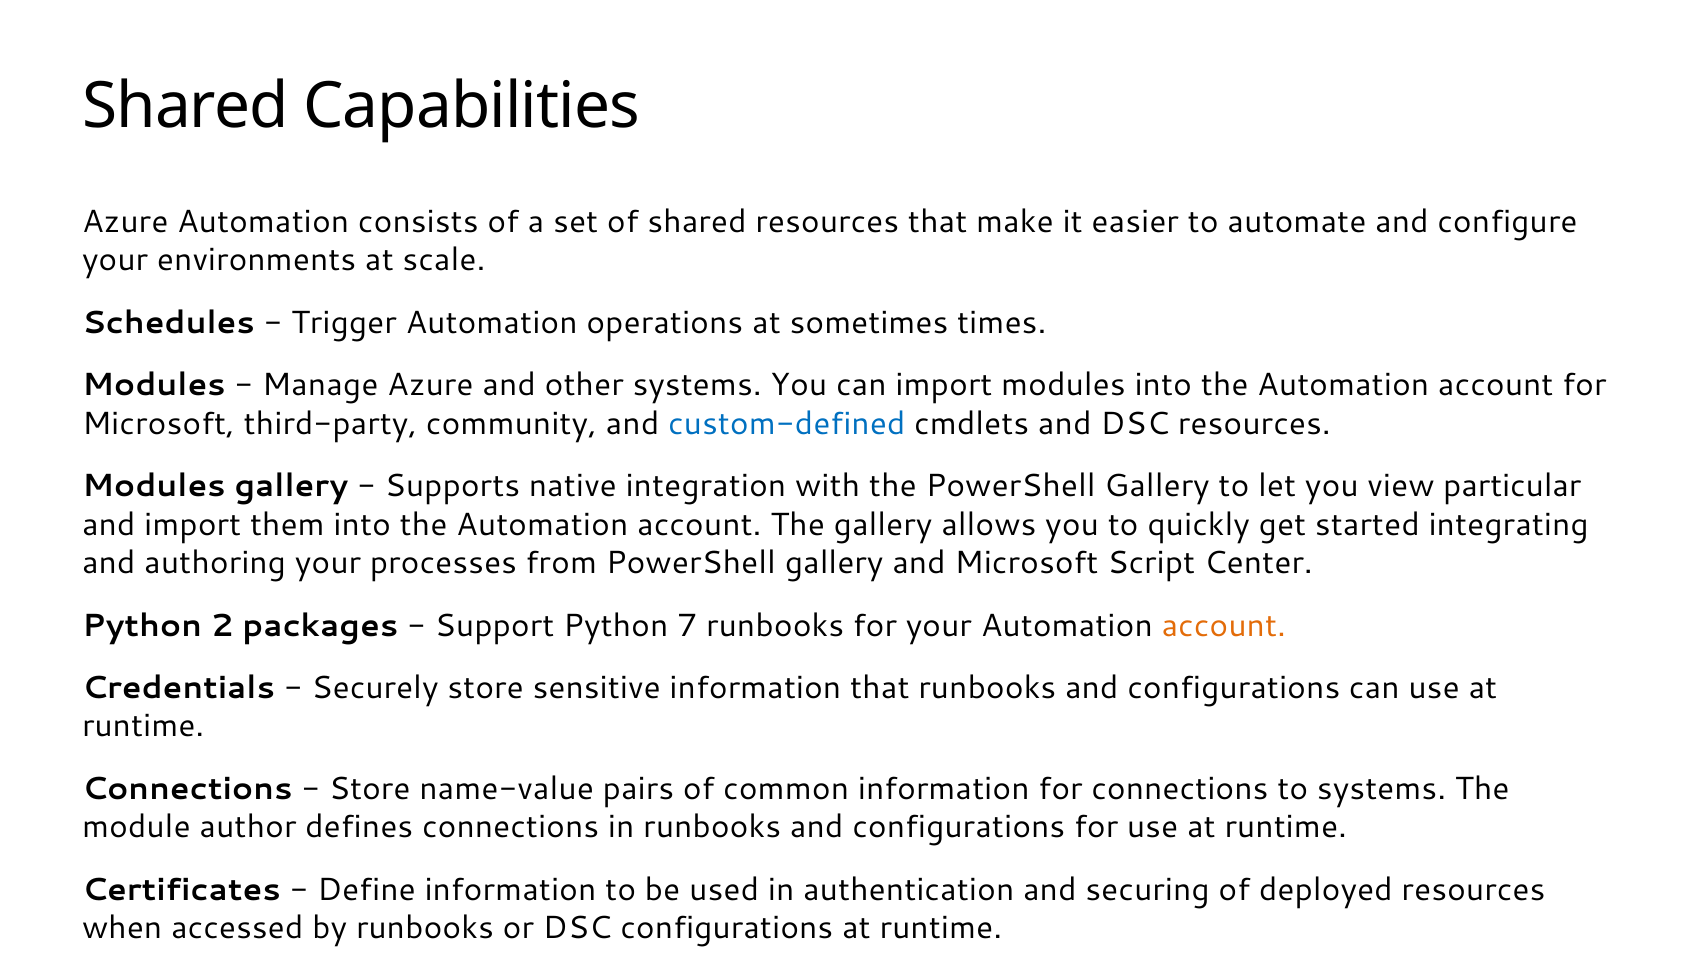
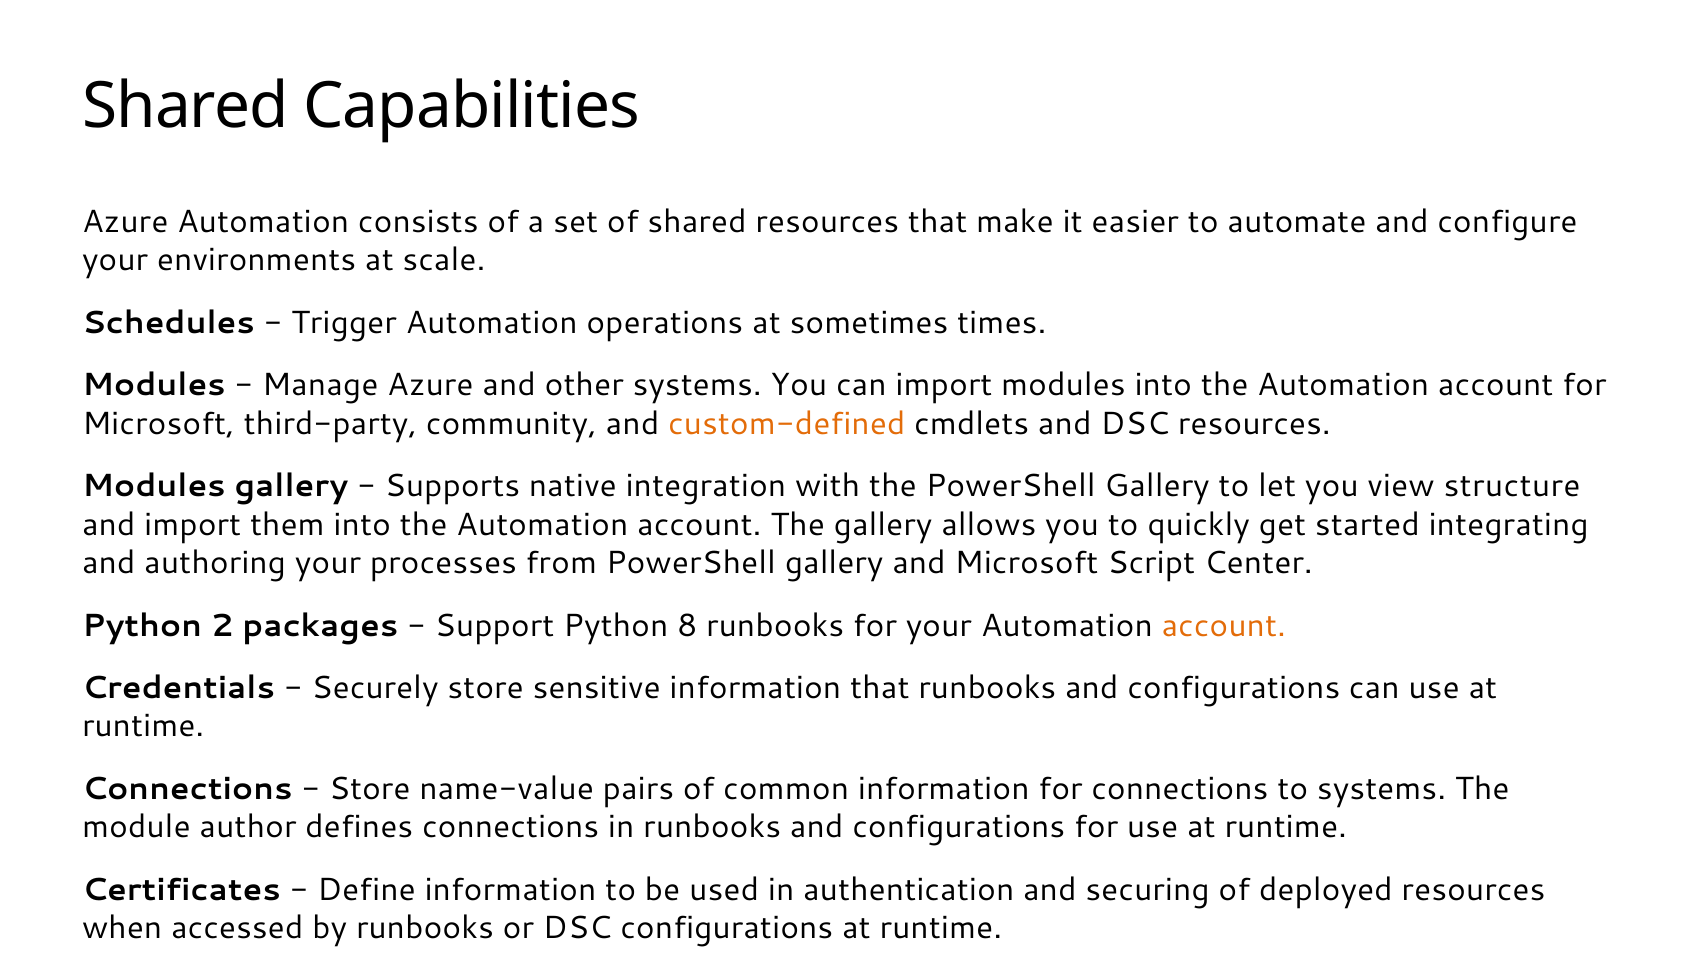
custom-defined colour: blue -> orange (787, 424)
particular: particular -> structure (1512, 486)
7: 7 -> 8 (687, 626)
